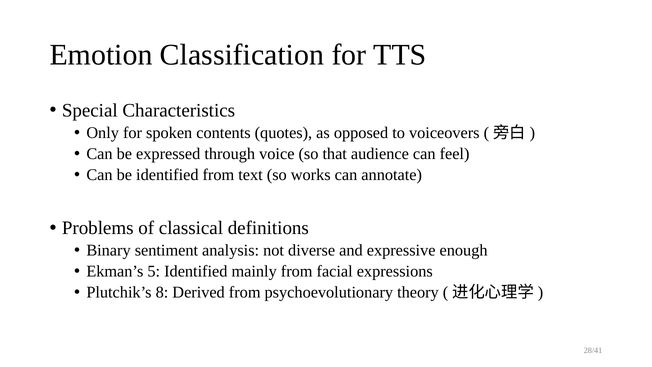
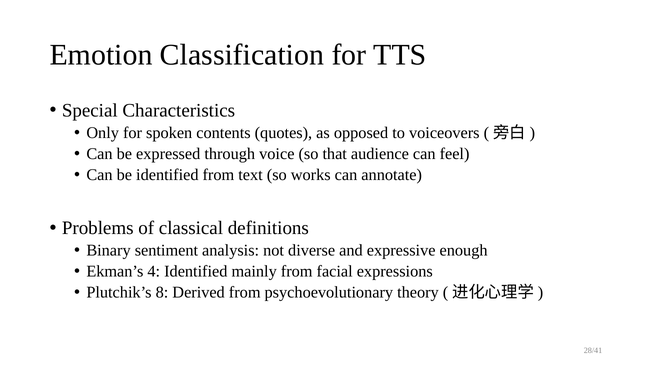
5: 5 -> 4 (154, 271)
